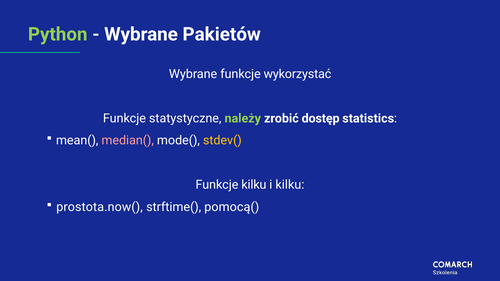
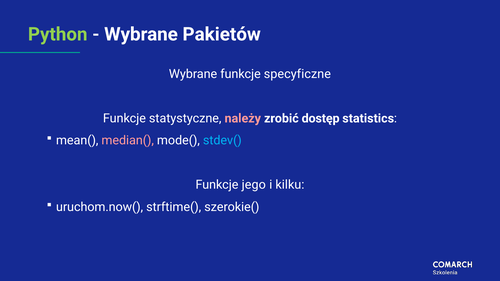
wykorzystać: wykorzystać -> specyficzne (297, 74)
należy colour: light green -> pink (243, 118)
stdev( colour: yellow -> light blue (222, 141)
Funkcje kilku: kilku -> jego (254, 185)
prostota.now(: prostota.now( -> uruchom.now( (100, 207)
pomocą(: pomocą( -> szerokie( (232, 207)
